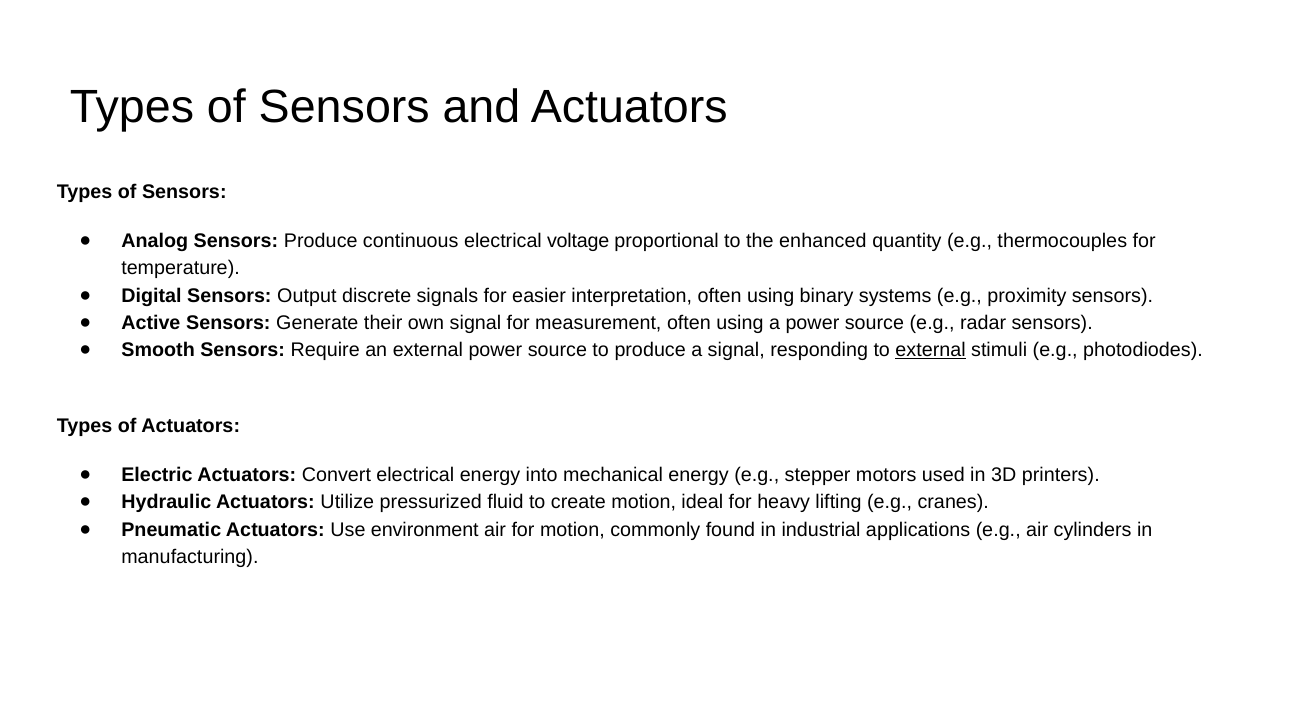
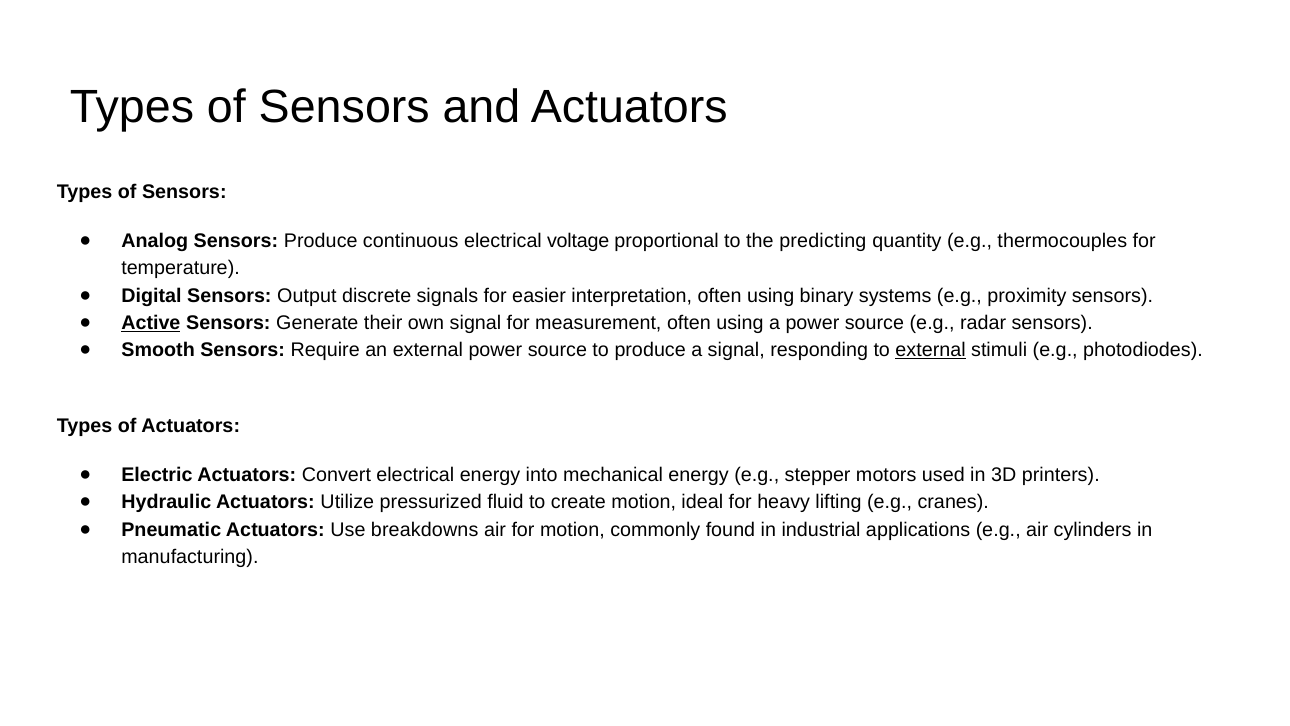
enhanced: enhanced -> predicting (823, 241)
Active underline: none -> present (151, 323)
environment: environment -> breakdowns (425, 529)
